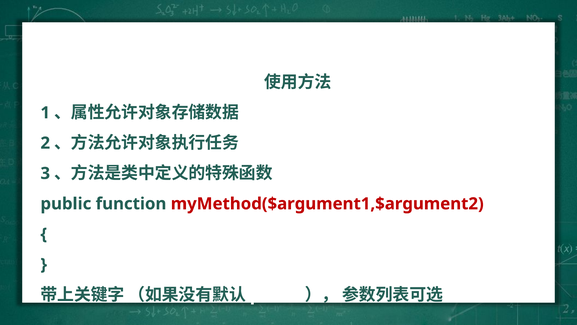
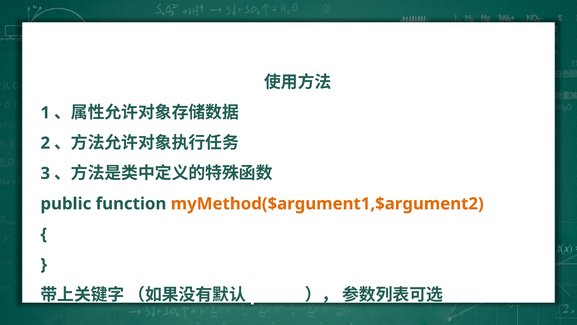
myMethod($argument1,$argument2 colour: red -> orange (327, 204)
